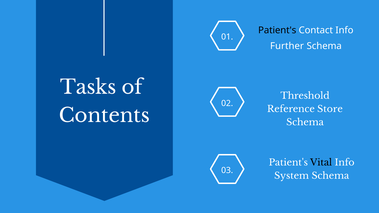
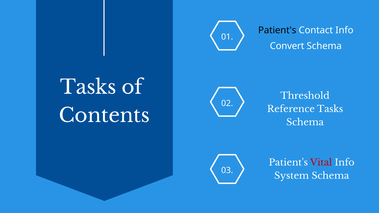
Further: Further -> Convert (287, 46)
Reference Store: Store -> Tasks (330, 109)
Vital colour: black -> red (321, 163)
